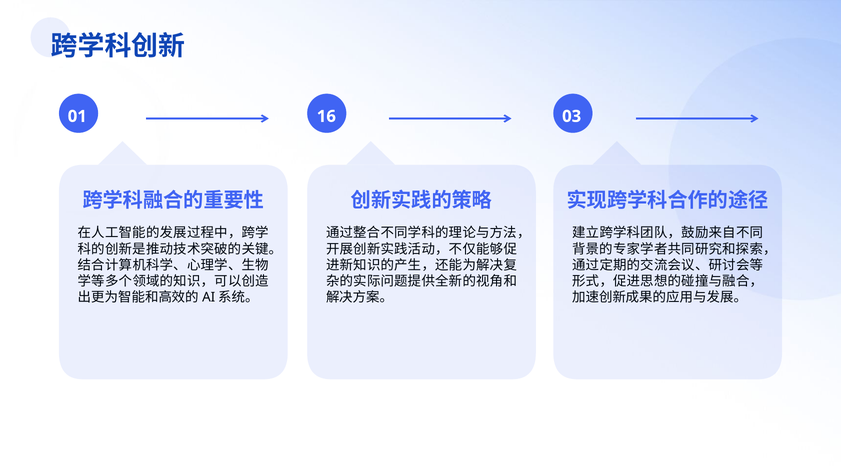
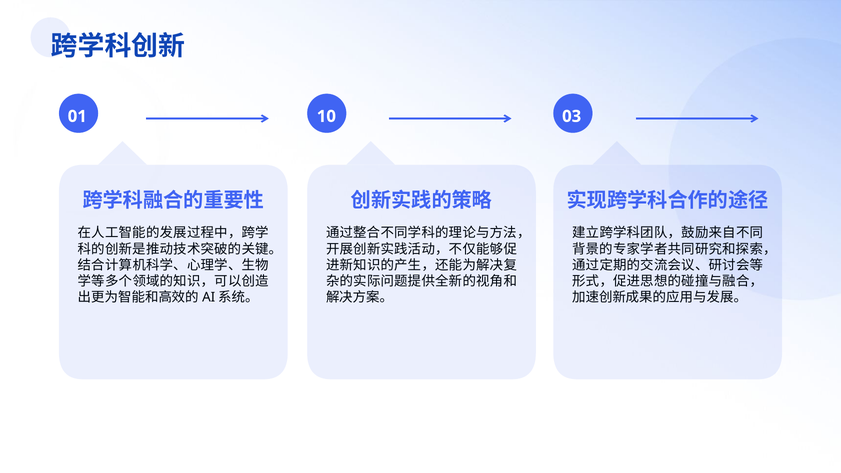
16: 16 -> 10 (326, 116)
